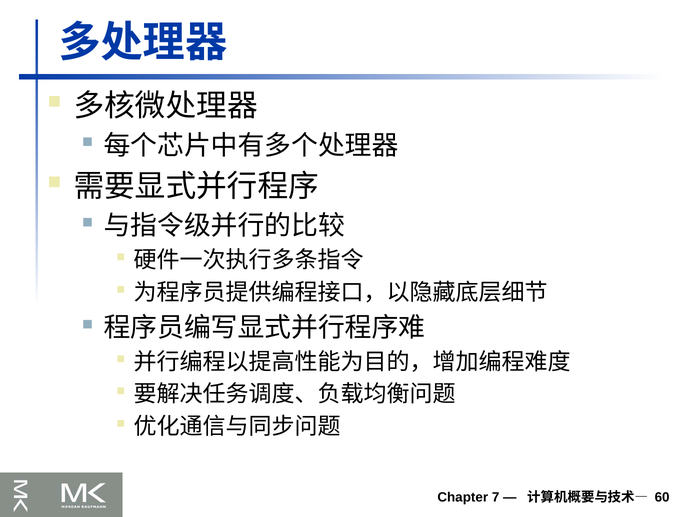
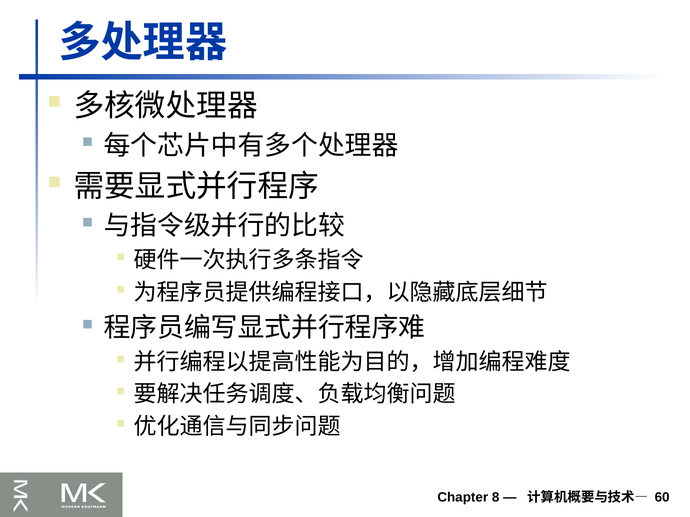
7: 7 -> 8 (496, 498)
